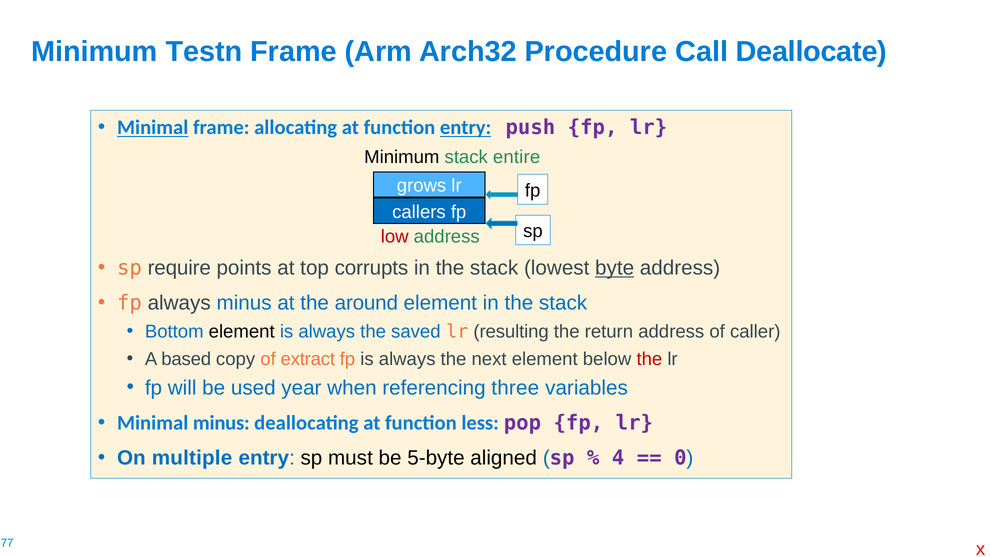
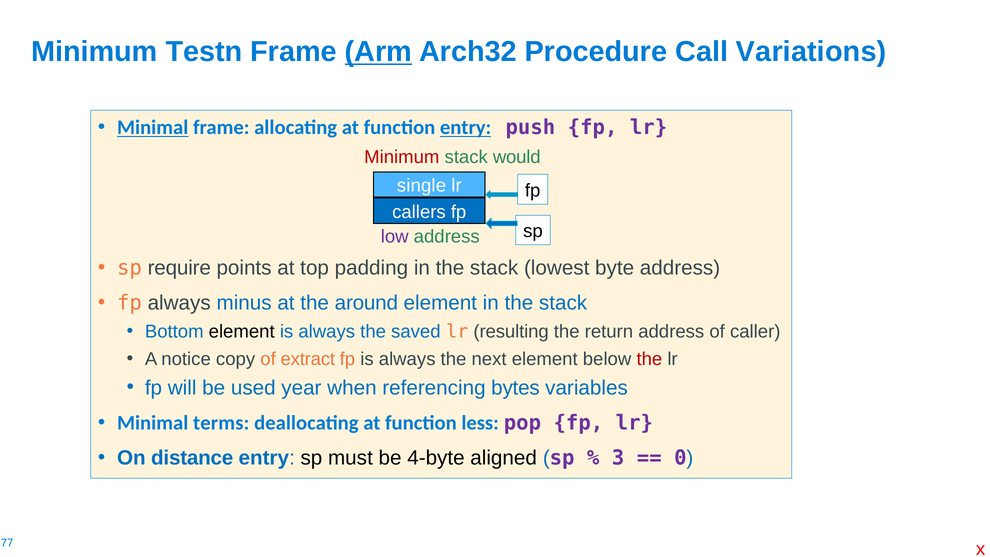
Arm underline: none -> present (378, 52)
Deallocate: Deallocate -> Variations (811, 52)
Minimum colour: black -> red (402, 157)
entire: entire -> would (517, 157)
grows: grows -> single (421, 186)
low colour: red -> purple (395, 236)
corrupts: corrupts -> padding (371, 268)
byte underline: present -> none (615, 268)
based: based -> notice (186, 359)
three: three -> bytes (515, 388)
Minimal minus: minus -> terms (221, 423)
multiple: multiple -> distance (192, 458)
5-byte: 5-byte -> 4-byte (436, 458)
4: 4 -> 3 (618, 458)
